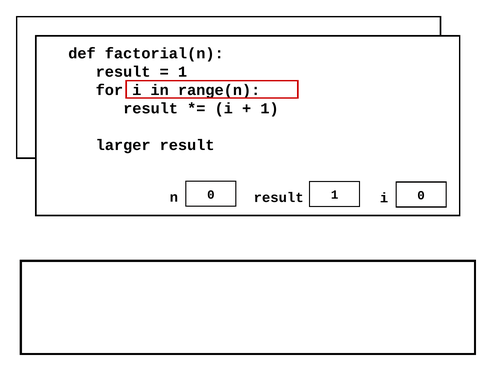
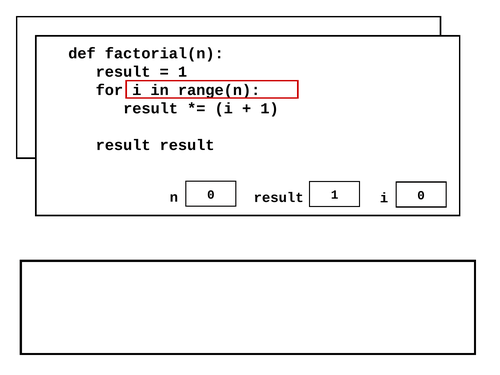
larger: larger -> result (123, 145)
